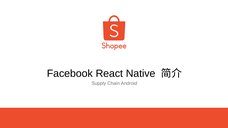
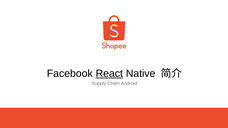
React underline: none -> present (109, 74)
